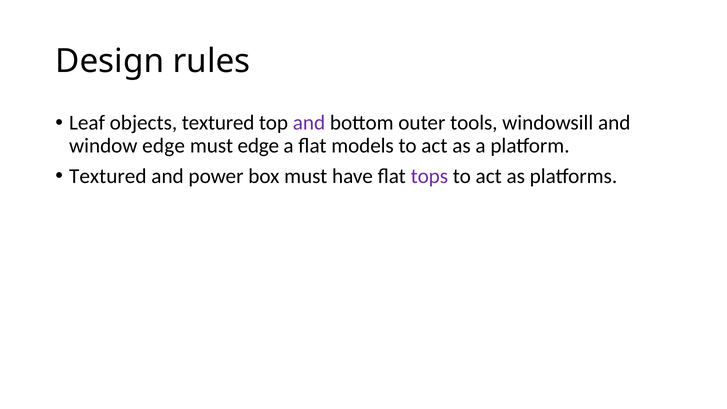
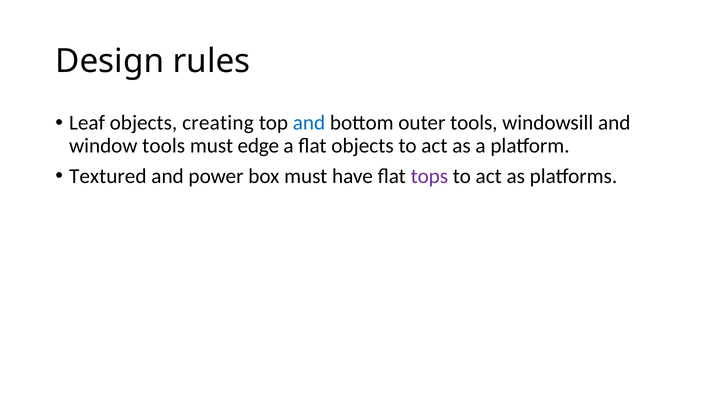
objects textured: textured -> creating (218, 123)
and colour: purple -> blue (309, 123)
window edge: edge -> tools (164, 146)
flat models: models -> objects (362, 146)
